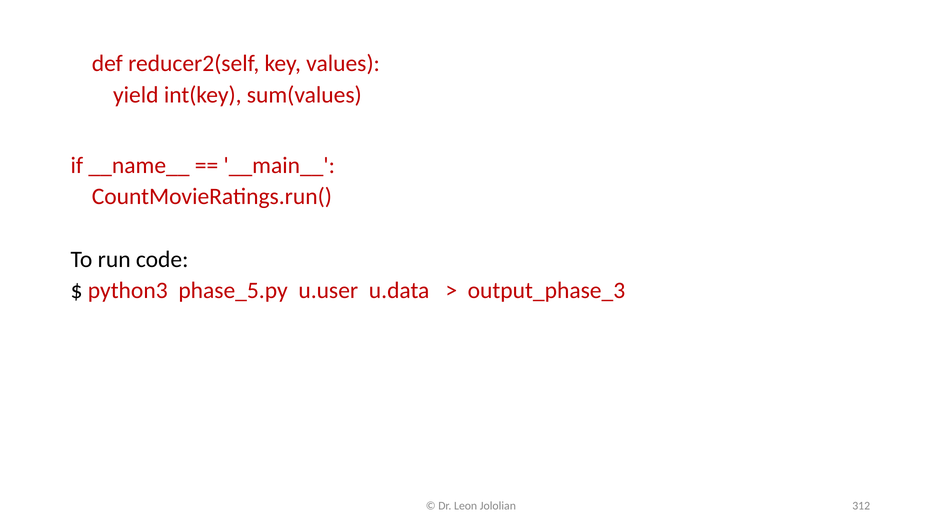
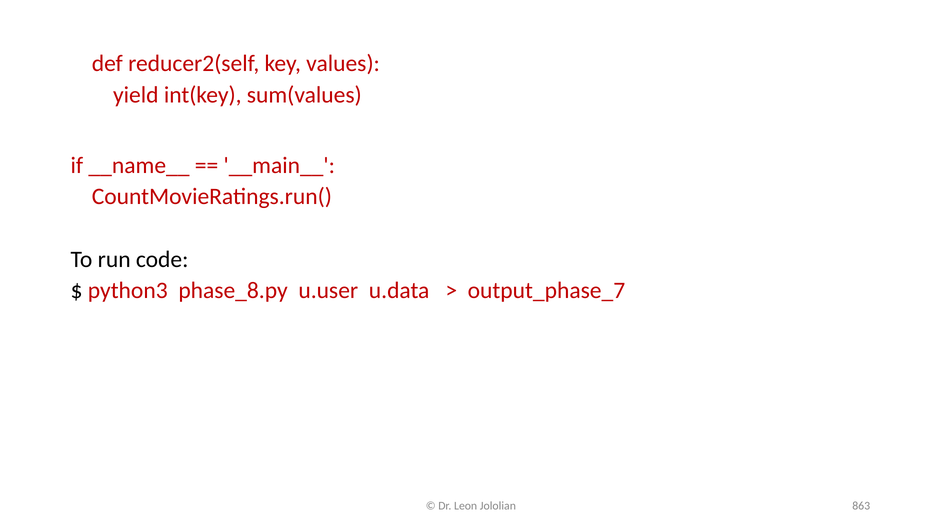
phase_5.py: phase_5.py -> phase_8.py (233, 291)
output_phase_3: output_phase_3 -> output_phase_7 (546, 291)
312: 312 -> 863 (861, 506)
